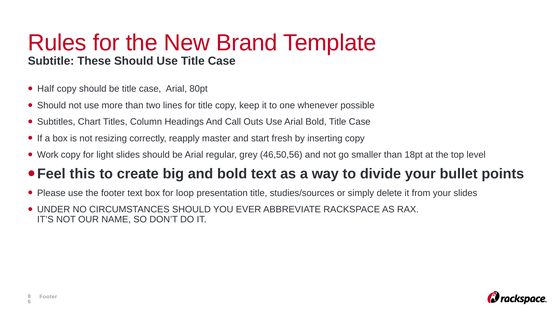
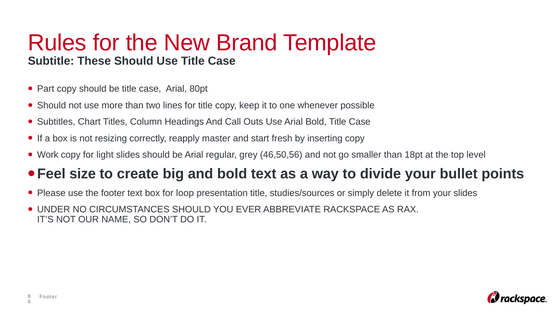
Half: Half -> Part (46, 89)
this: this -> size (83, 173)
